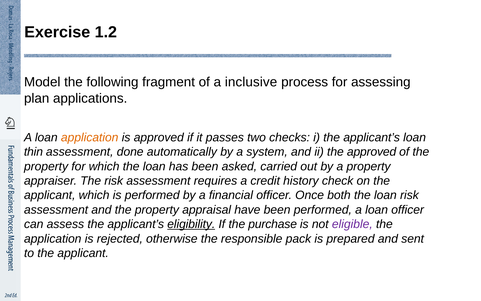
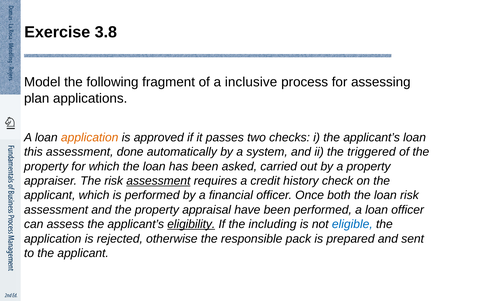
1.2: 1.2 -> 3.8 (106, 32)
thin: thin -> this (33, 152)
the approved: approved -> triggered (371, 152)
assessment underline: none -> present (158, 181)
purchase: purchase -> including (273, 224)
eligible colour: purple -> blue (352, 224)
